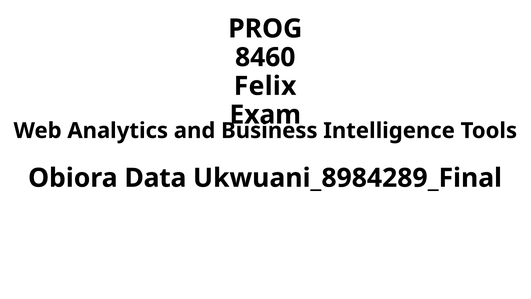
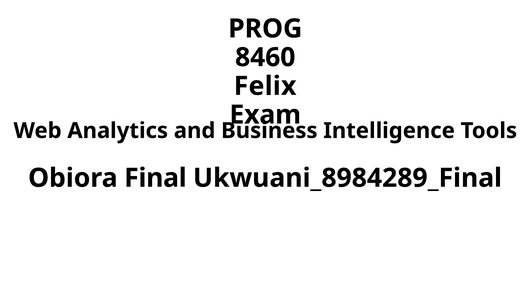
Data: Data -> Final (155, 178)
